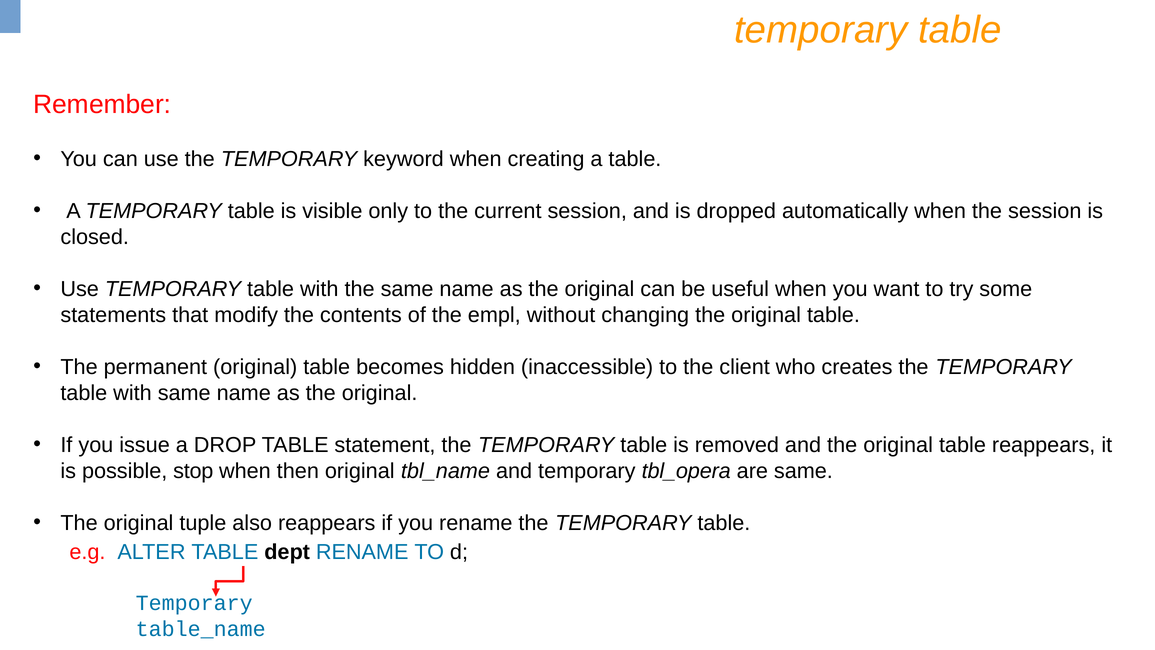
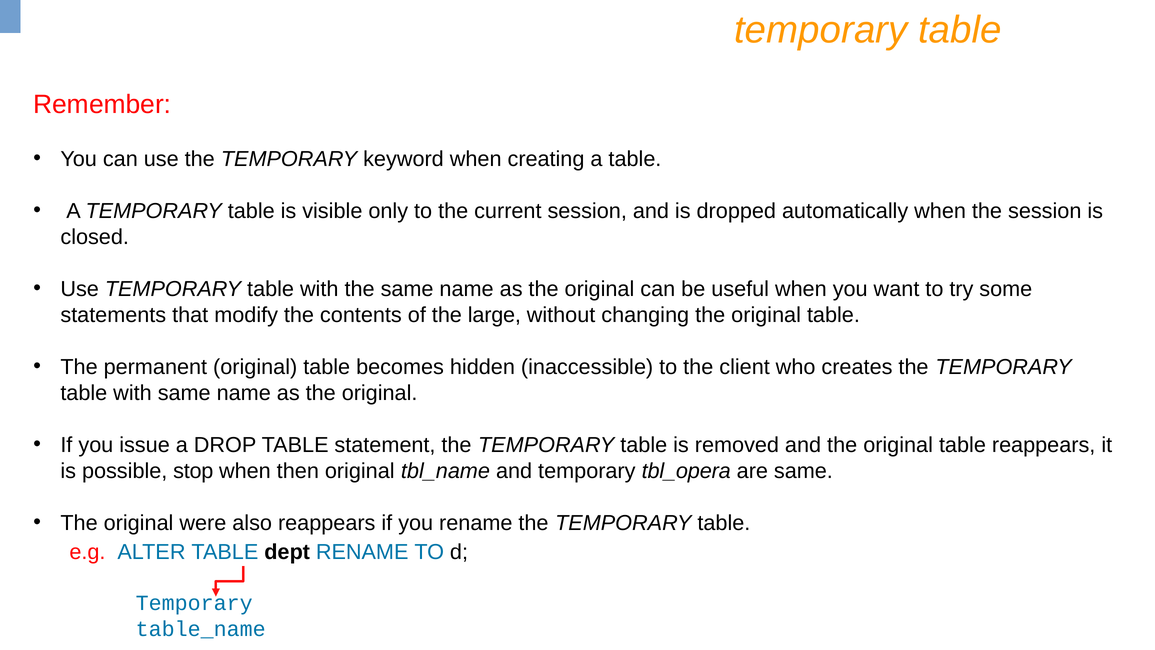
empl: empl -> large (494, 315)
tuple: tuple -> were (203, 523)
